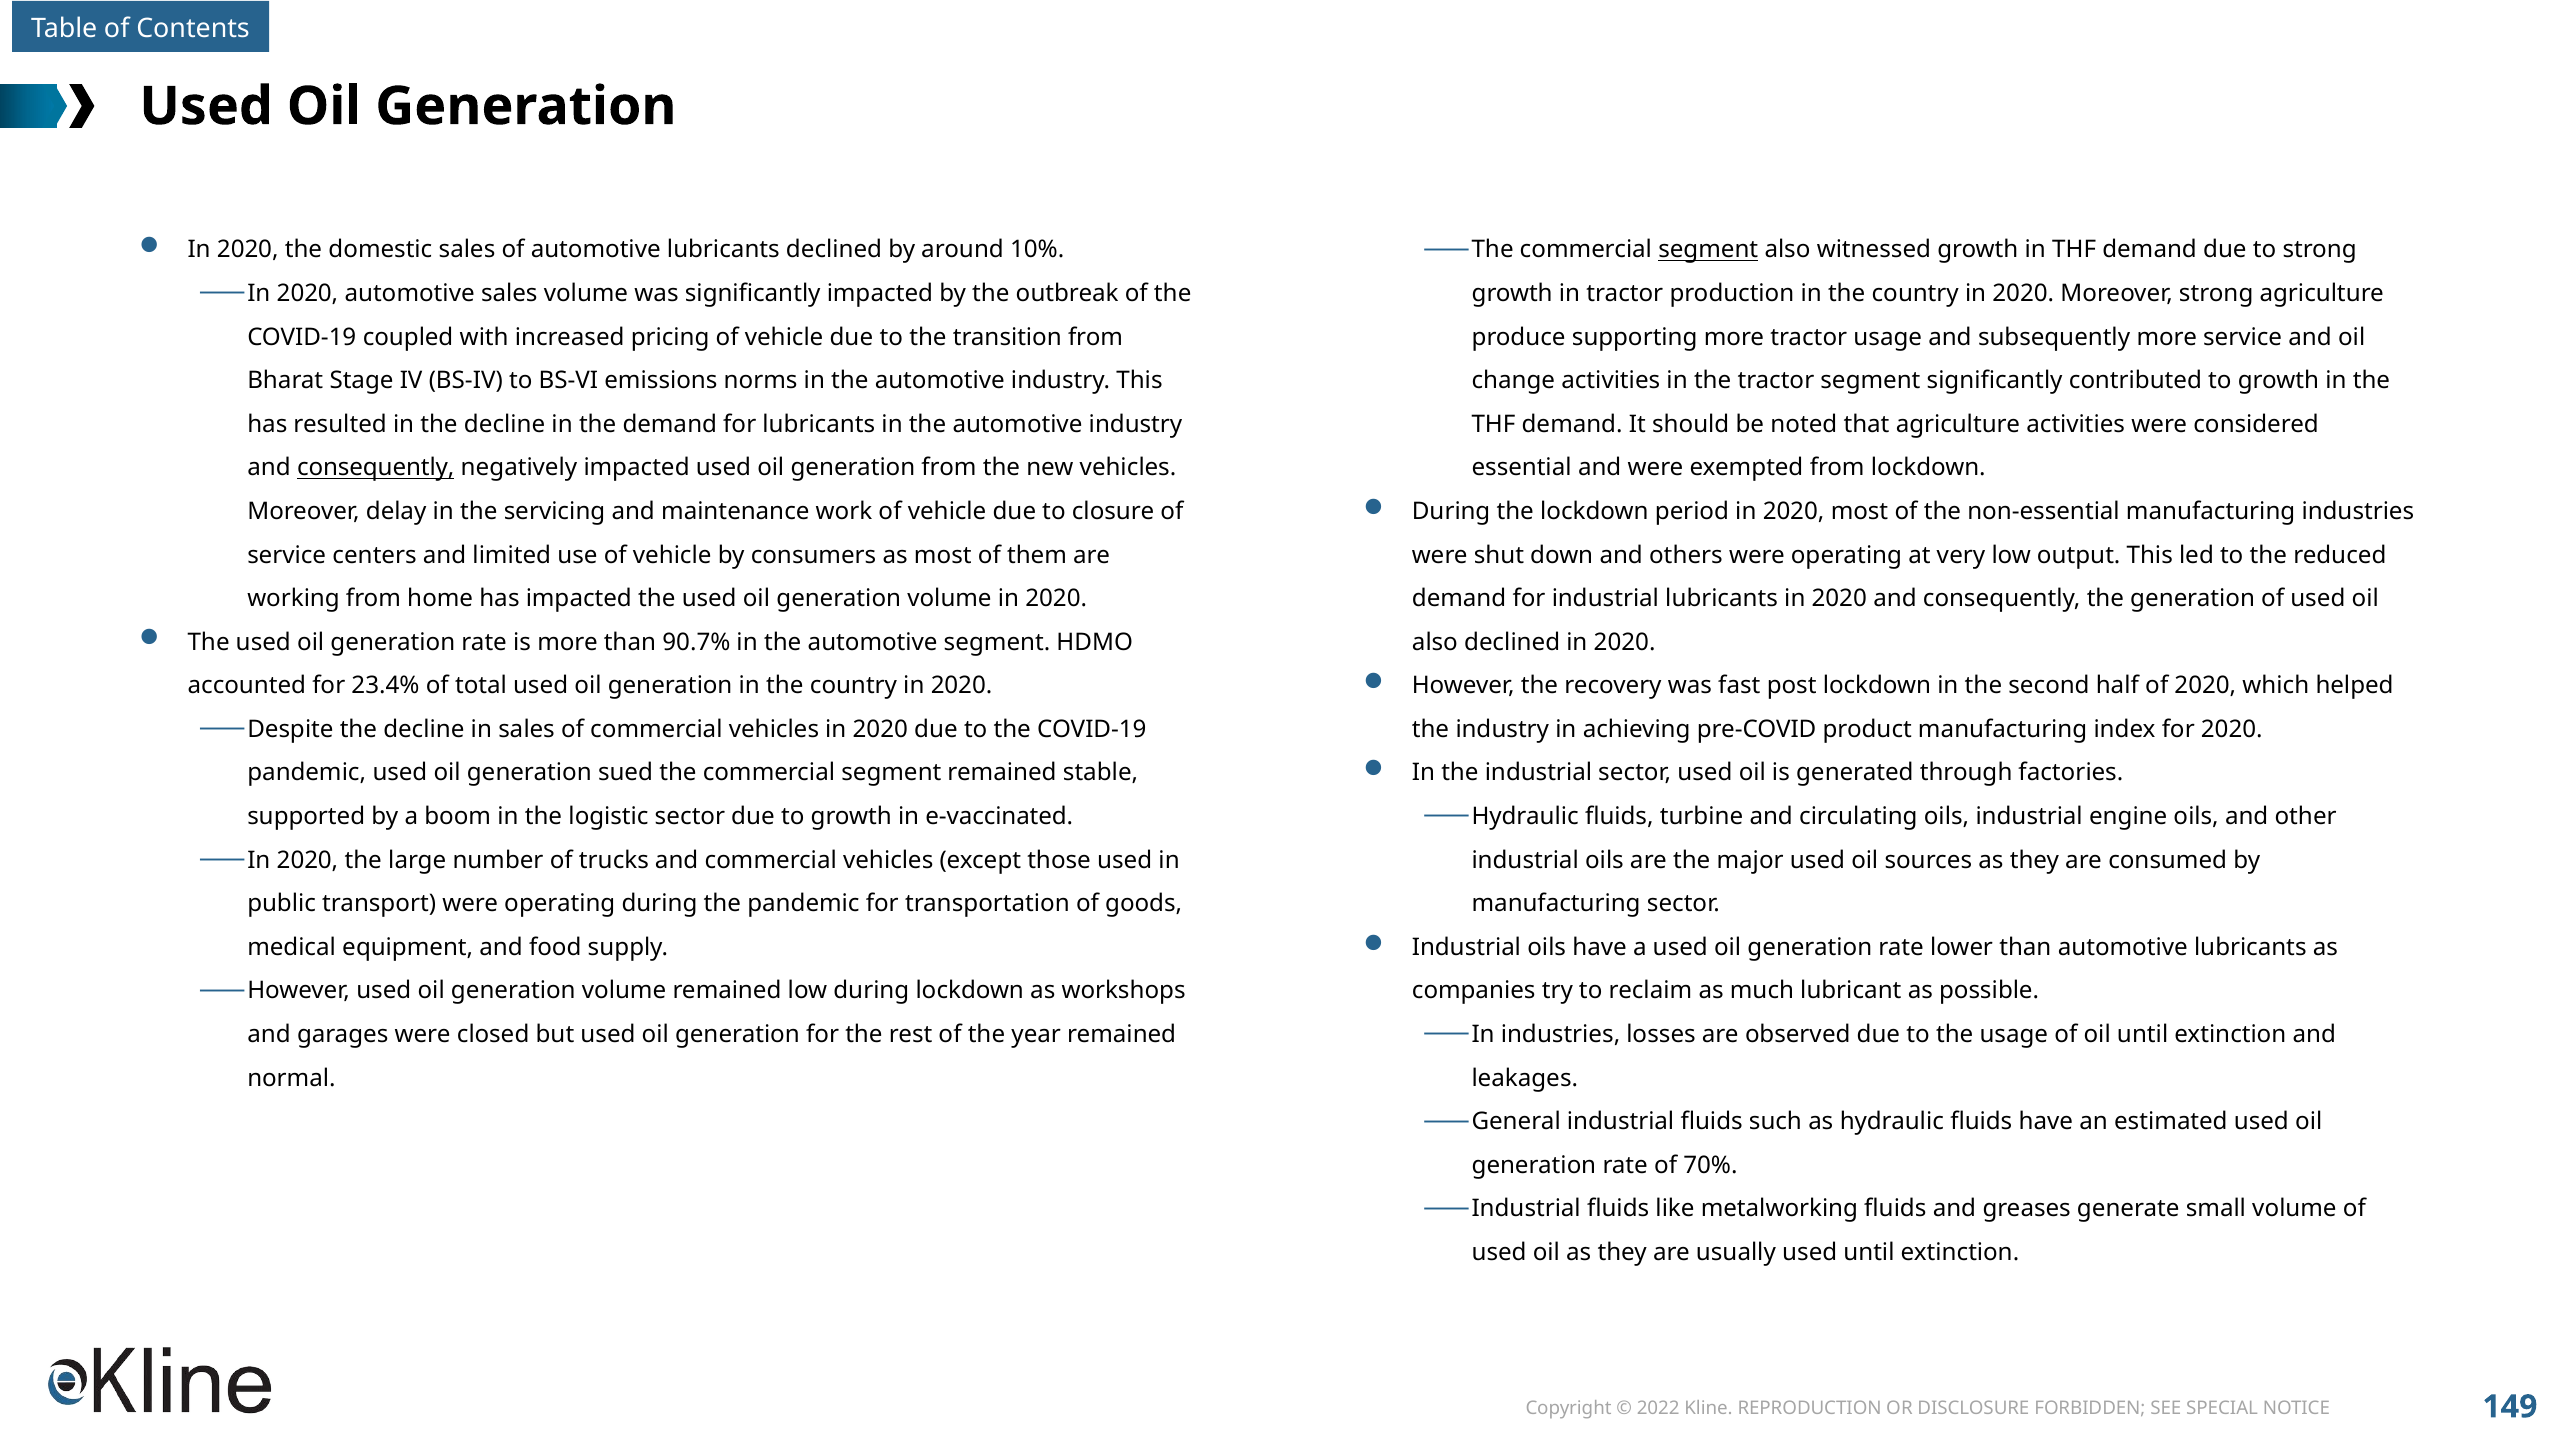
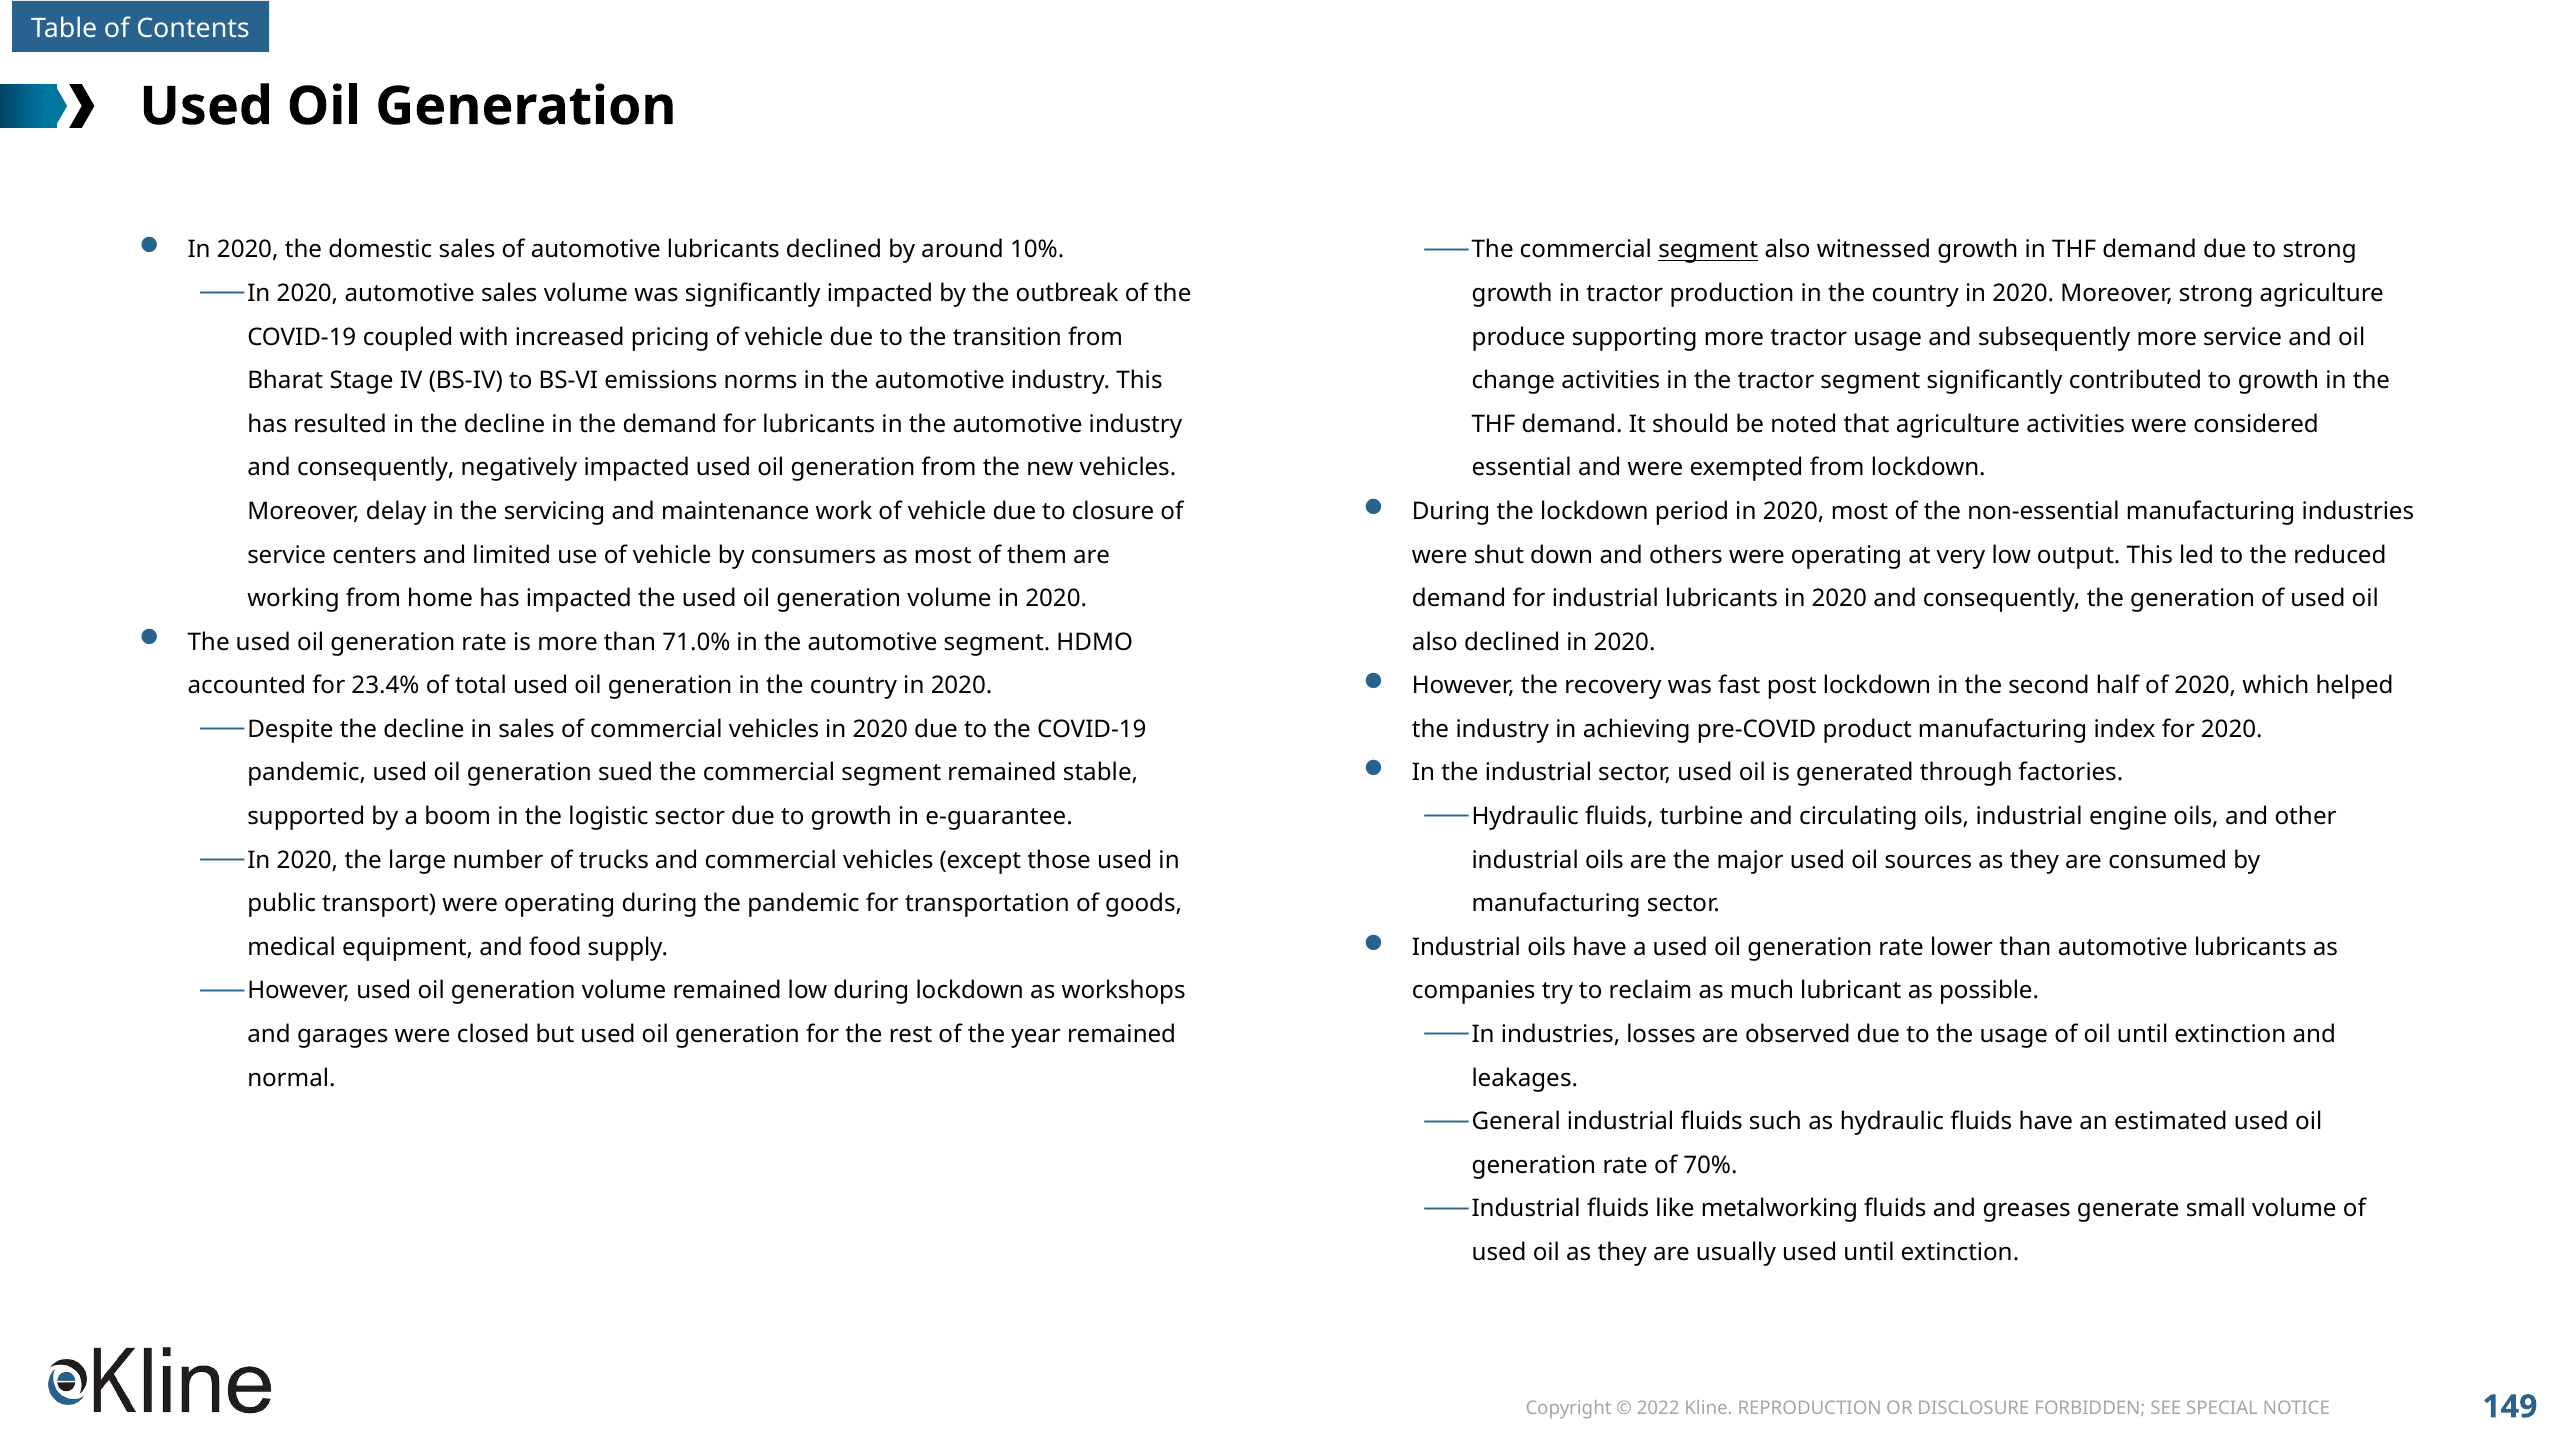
consequently underline: present -> none (376, 468)
90.7%: 90.7% -> 71.0% (696, 642)
e-vaccinated: e-vaccinated -> e-guarantee (999, 817)
